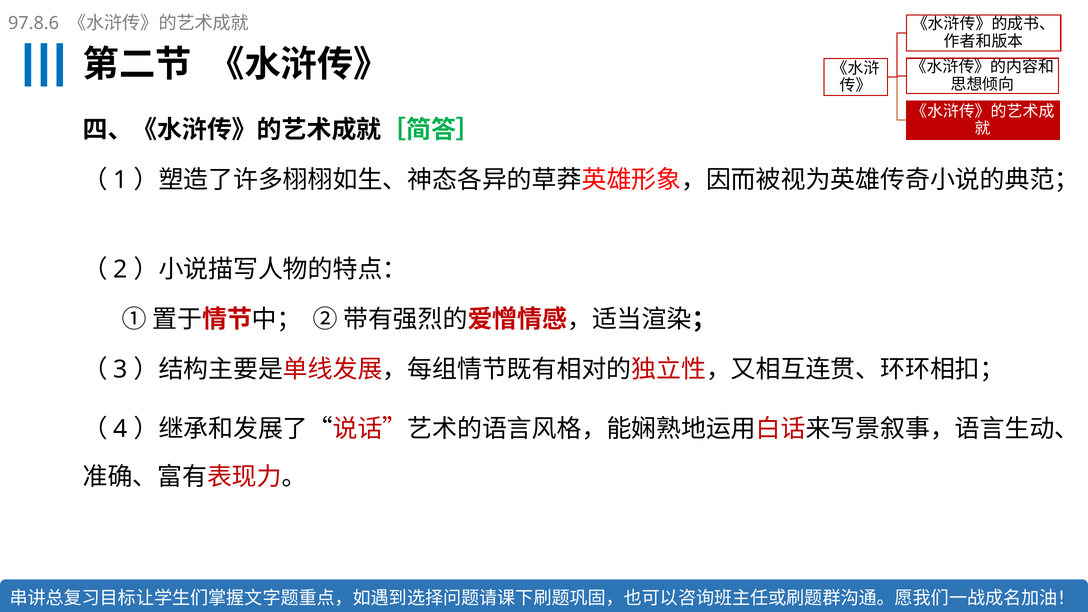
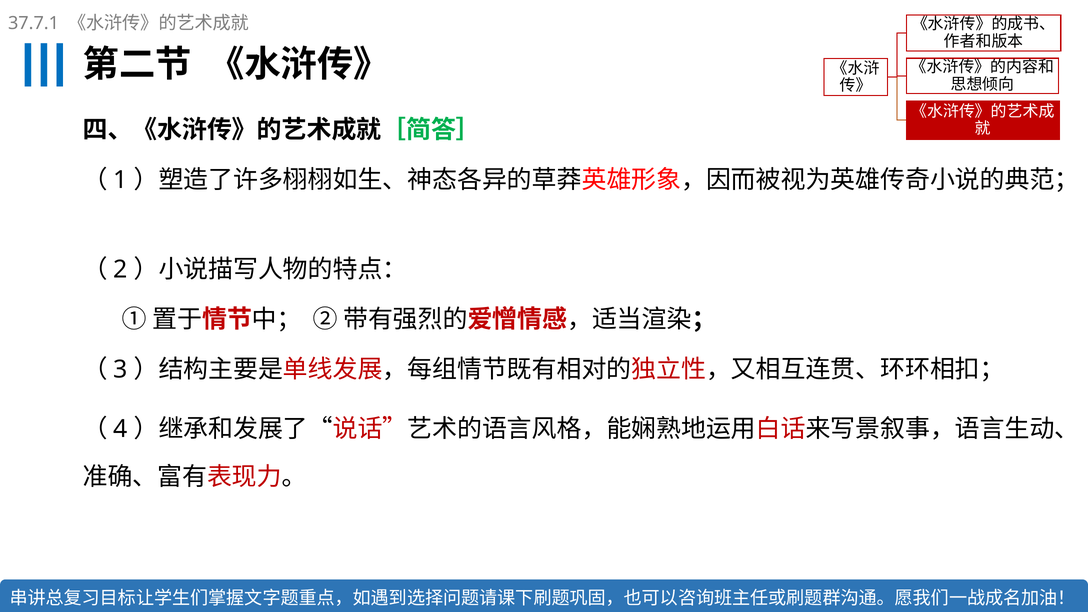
97.8.6: 97.8.6 -> 37.7.1 (34, 23)
